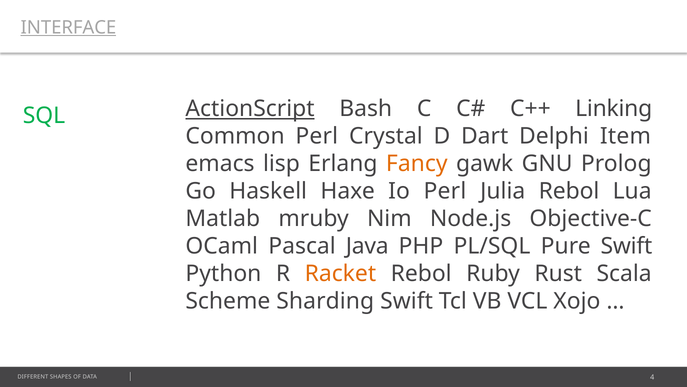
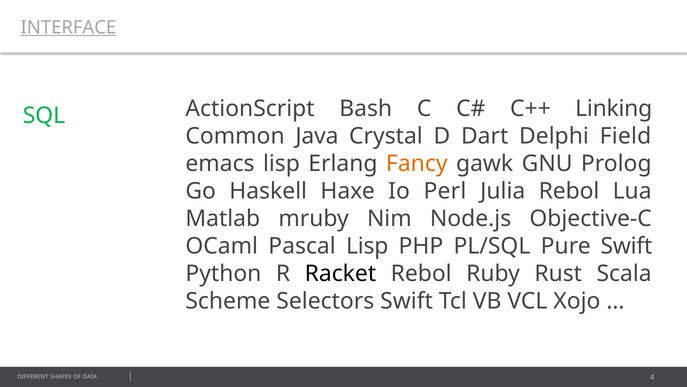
ActionScript underline: present -> none (250, 109)
Common Perl: Perl -> Java (317, 136)
Item: Item -> Field (625, 136)
Pascal Java: Java -> Lisp (367, 246)
Racket colour: orange -> black (340, 273)
Sharding: Sharding -> Selectors (325, 301)
